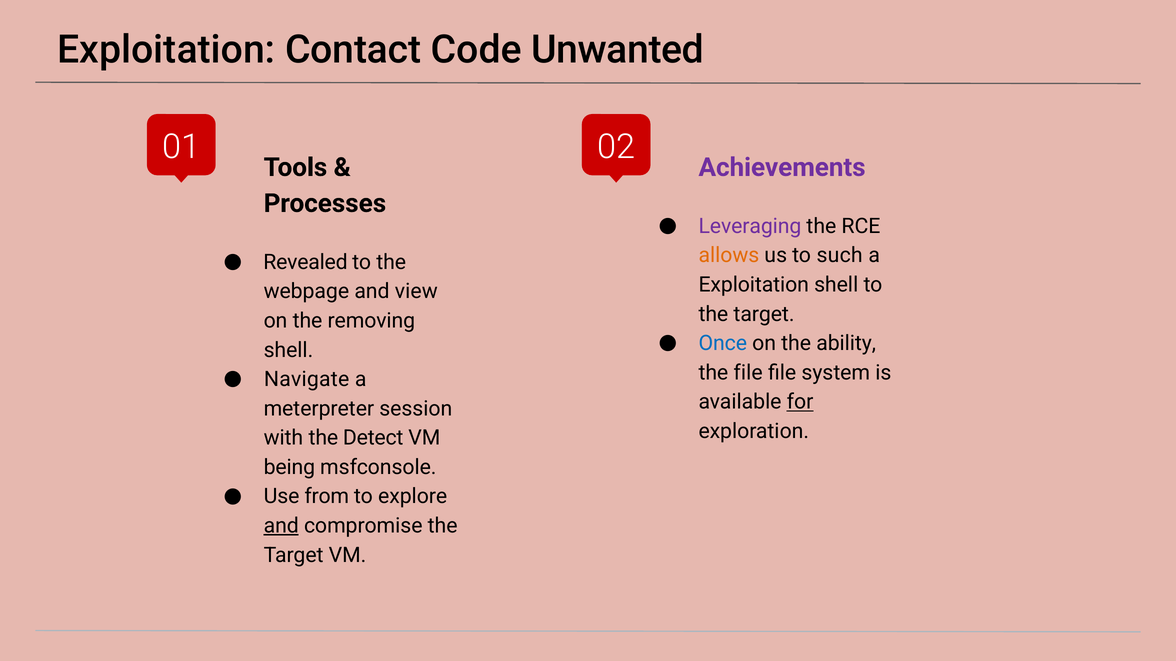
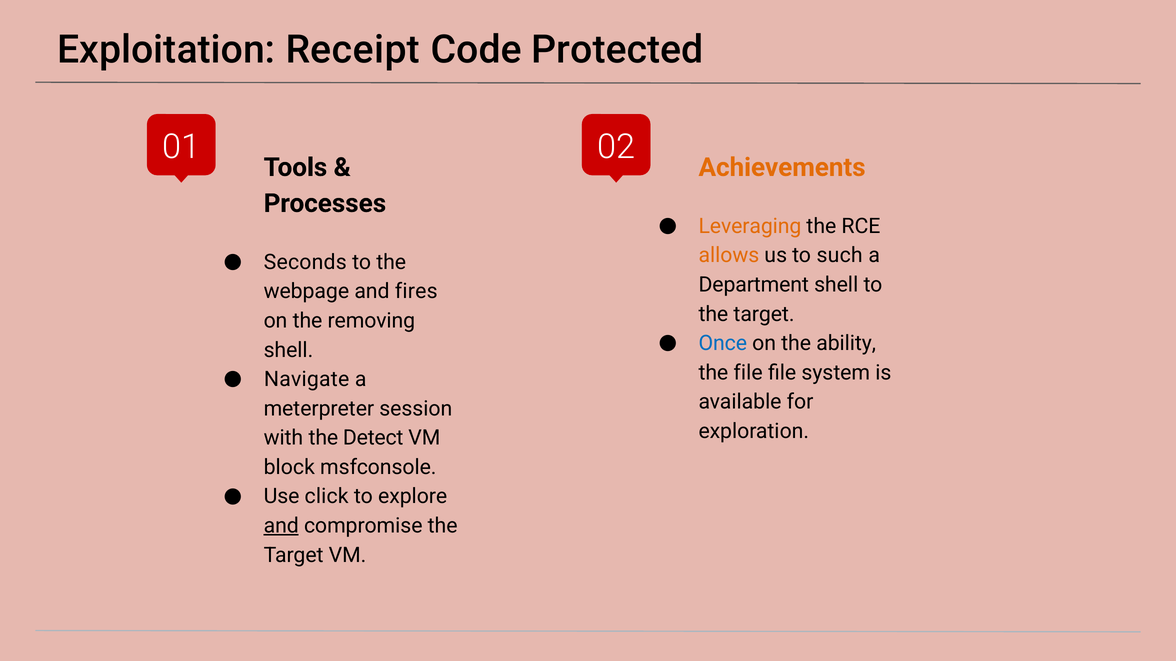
Contact: Contact -> Receipt (353, 50)
Unwanted: Unwanted -> Protected (617, 50)
Achievements colour: purple -> orange (782, 167)
Leveraging colour: purple -> orange (750, 226)
Revealed: Revealed -> Seconds (305, 262)
Exploitation: Exploitation -> Department (754, 285)
view: view -> fires (416, 292)
for underline: present -> none (800, 402)
being: being -> block (289, 468)
from: from -> click (327, 497)
